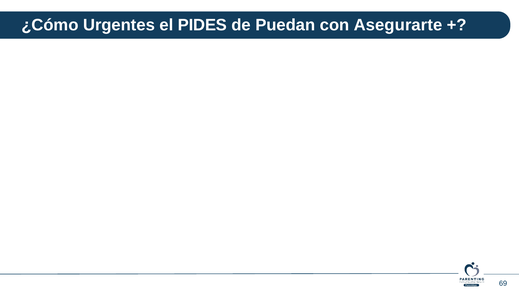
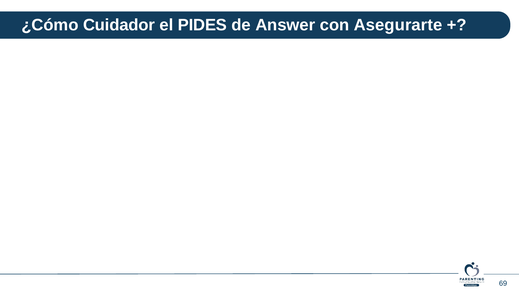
Urgentes: Urgentes -> Cuidador (119, 25)
Puedan: Puedan -> Answer (285, 25)
